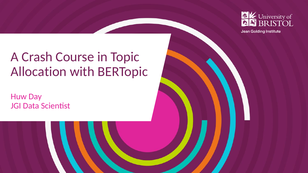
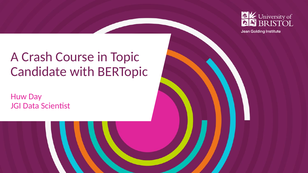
Allocation: Allocation -> Candidate (39, 72)
